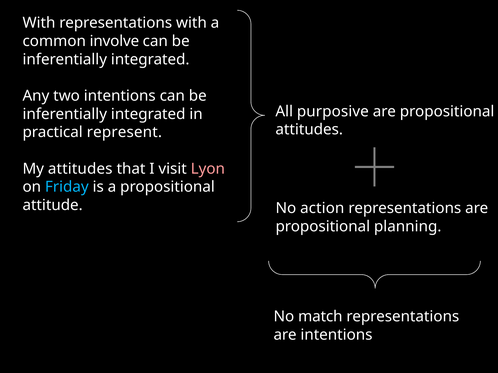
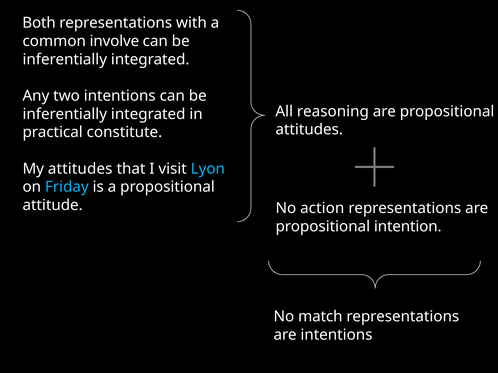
With: With -> Both (39, 23)
purposive: purposive -> reasoning (333, 111)
represent: represent -> constitute (124, 132)
Lyon colour: pink -> light blue (208, 169)
planning: planning -> intention (408, 227)
